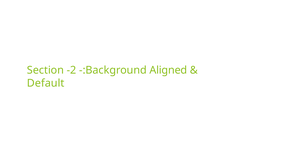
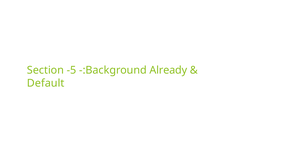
-2: -2 -> -5 (72, 70)
Aligned: Aligned -> Already (168, 70)
